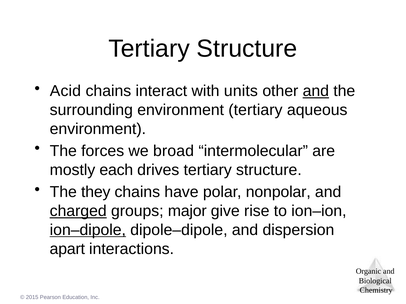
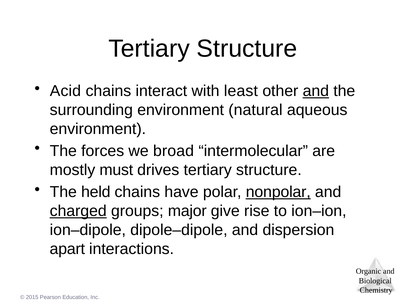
units: units -> least (241, 91)
environment tertiary: tertiary -> natural (255, 110)
each: each -> must (116, 170)
they: they -> held (96, 192)
nonpolar underline: none -> present (278, 192)
ion–dipole underline: present -> none (88, 230)
